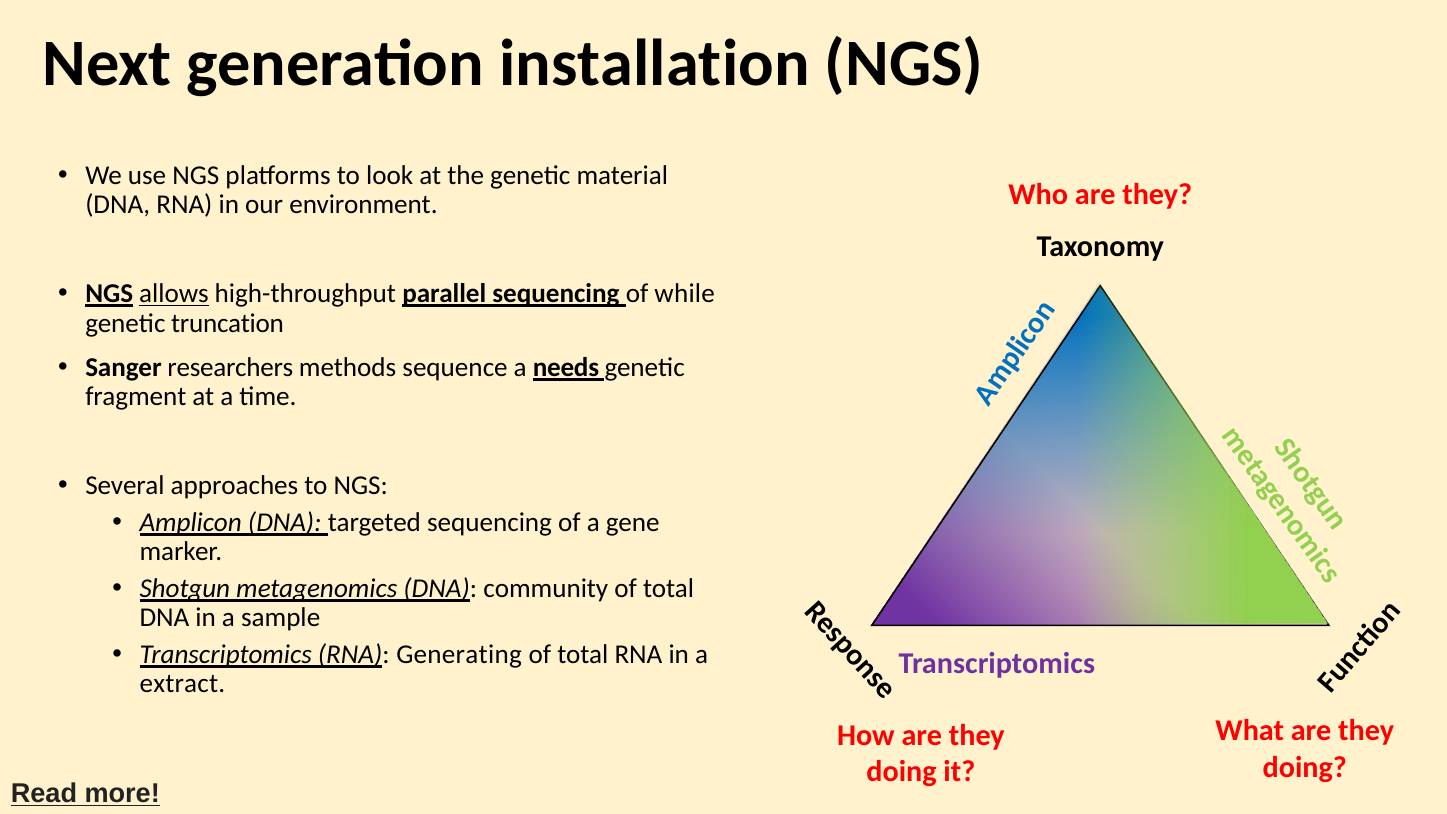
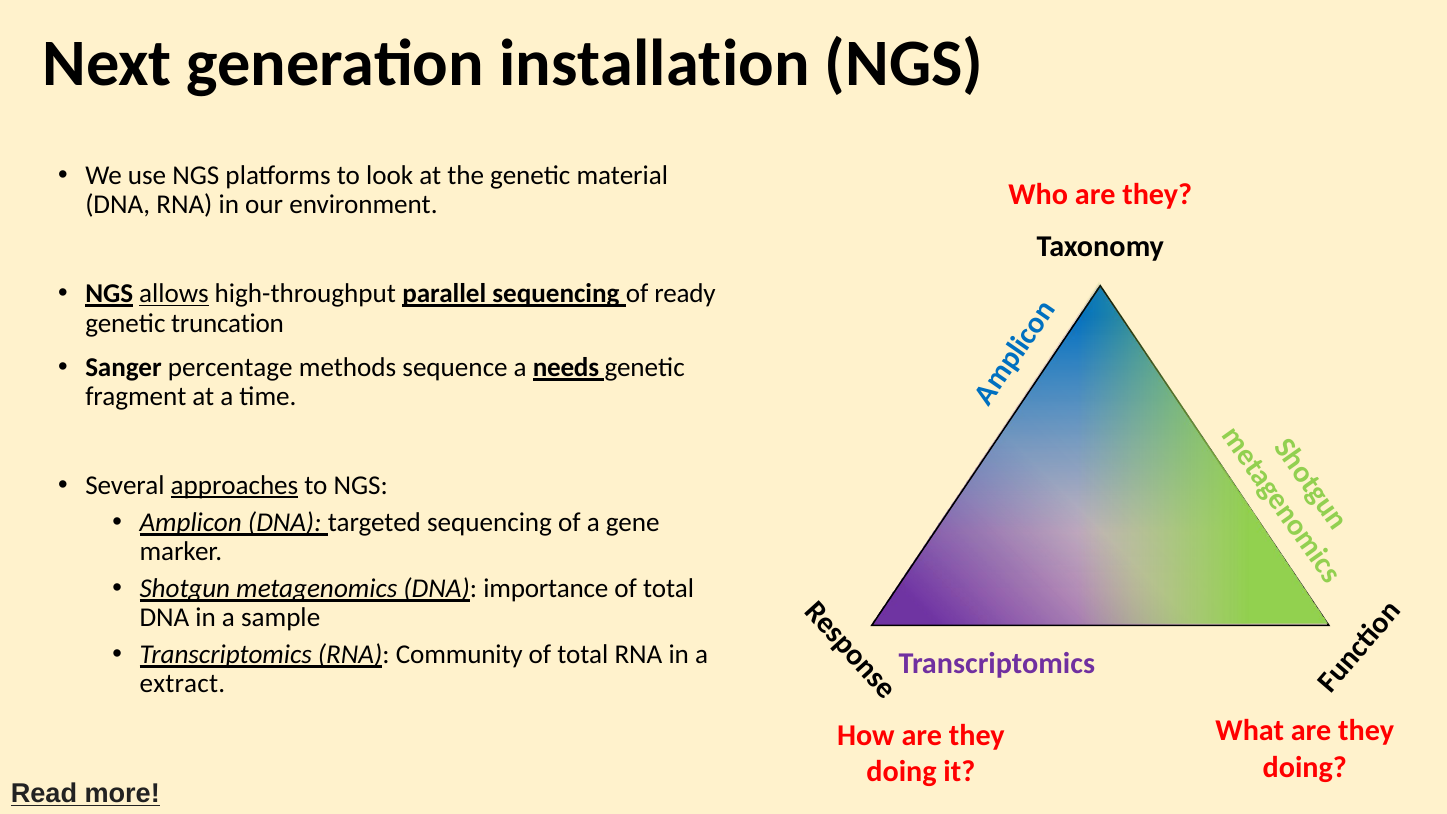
while: while -> ready (685, 294)
researchers: researchers -> percentage (230, 367)
approaches underline: none -> present (235, 485)
community: community -> importance (546, 588)
Generating: Generating -> Community (459, 655)
